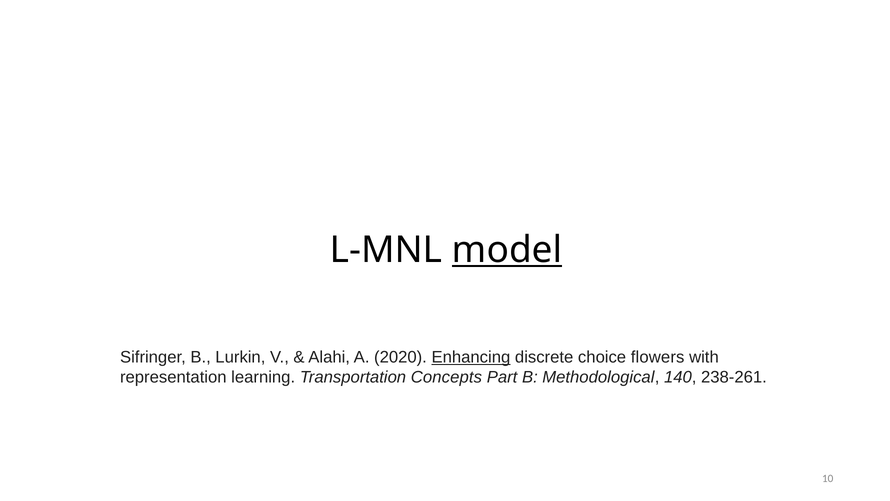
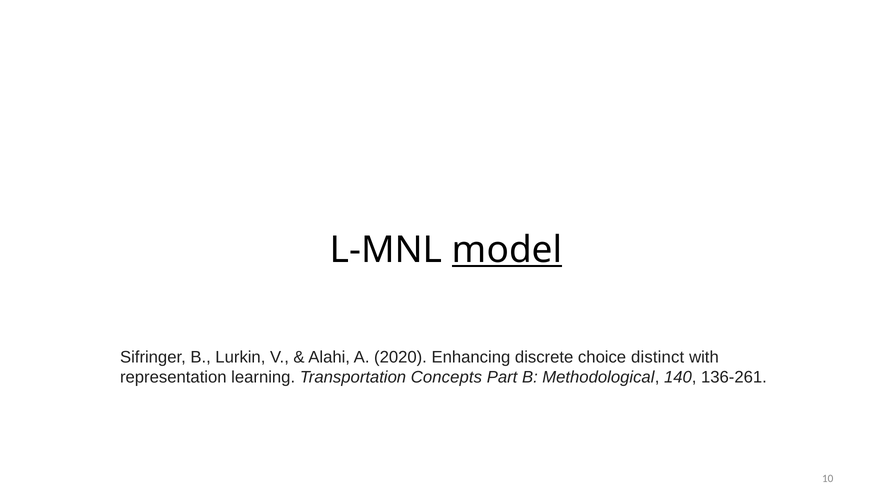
Enhancing underline: present -> none (471, 357)
flowers: flowers -> distinct (658, 357)
238-261: 238-261 -> 136-261 (734, 377)
